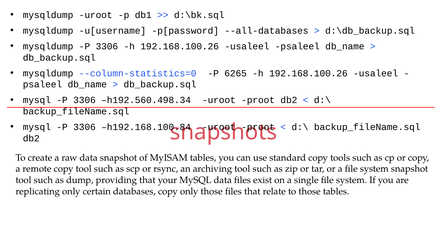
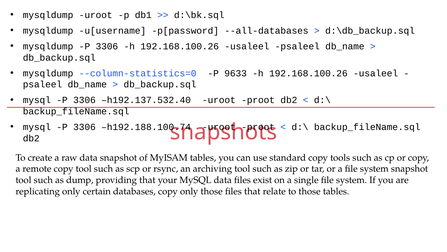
6265: 6265 -> 9633 (236, 73)
h192.560.498.34: h192.560.498.34 -> h192.137.532.40 (146, 100)
h192.168.100.84: h192.168.100.84 -> h192.188.100.74 (146, 127)
